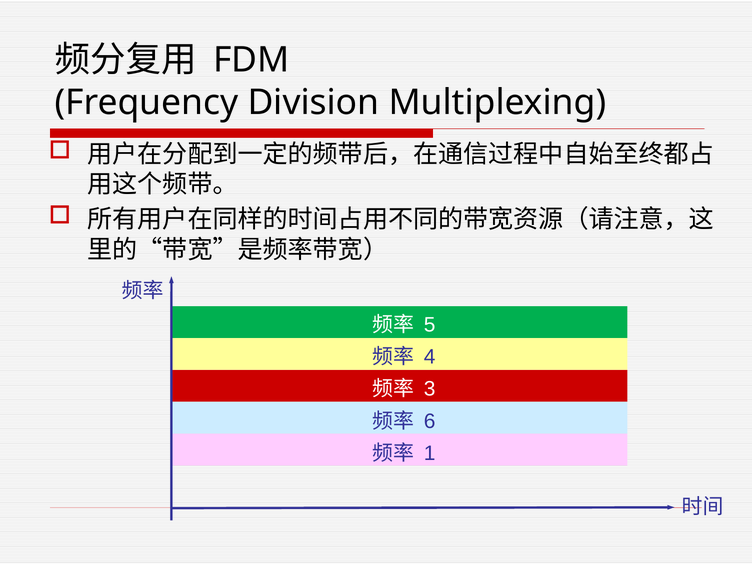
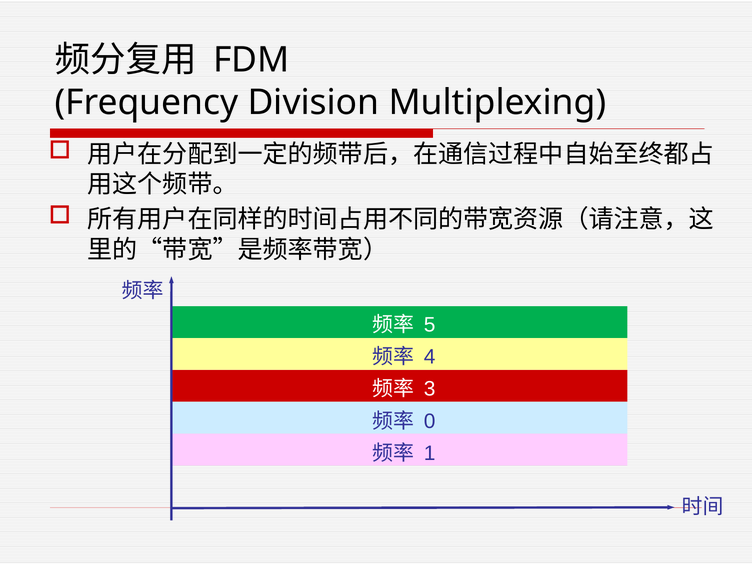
6: 6 -> 0 (430, 421)
